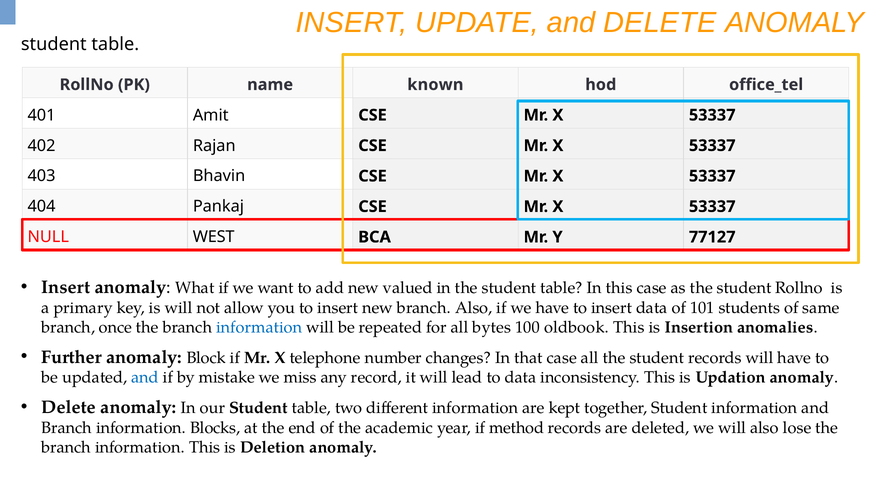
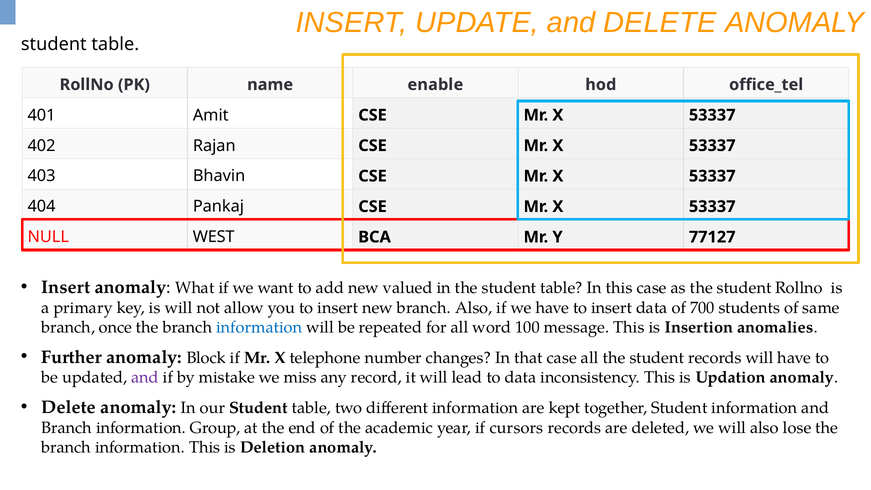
known: known -> enable (435, 85)
101: 101 -> 700 (702, 308)
bytes: bytes -> word (492, 327)
oldbook: oldbook -> message (577, 327)
and colour: blue -> purple (145, 378)
Blocks: Blocks -> Group (215, 428)
method: method -> cursors (516, 428)
